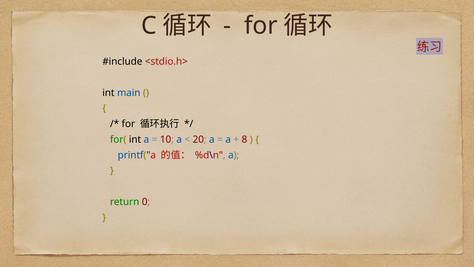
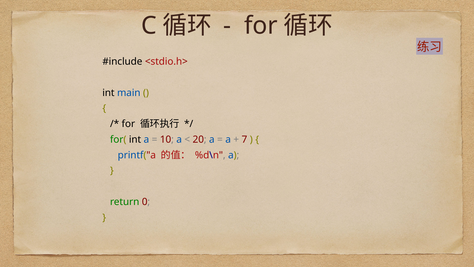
8: 8 -> 7 (244, 139)
